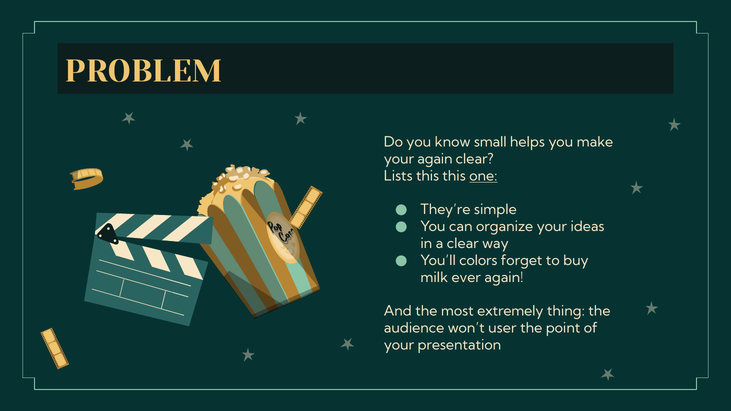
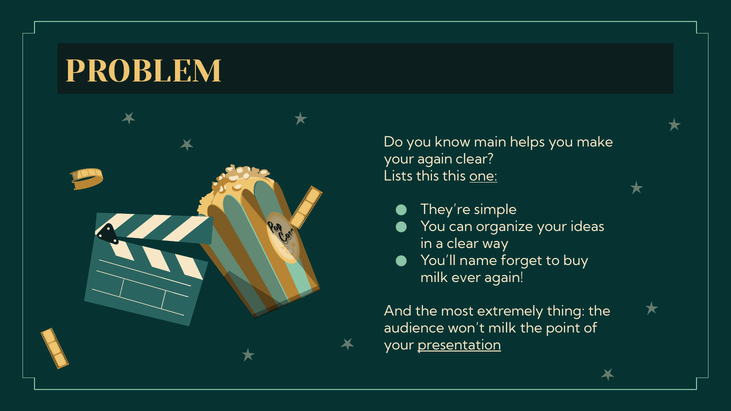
small: small -> main (490, 142)
colors: colors -> name (478, 261)
won’t user: user -> milk (502, 328)
presentation underline: none -> present (459, 345)
